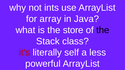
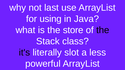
ints: ints -> last (52, 8)
array: array -> using (51, 19)
it's colour: red -> black (24, 53)
self: self -> slot (72, 53)
